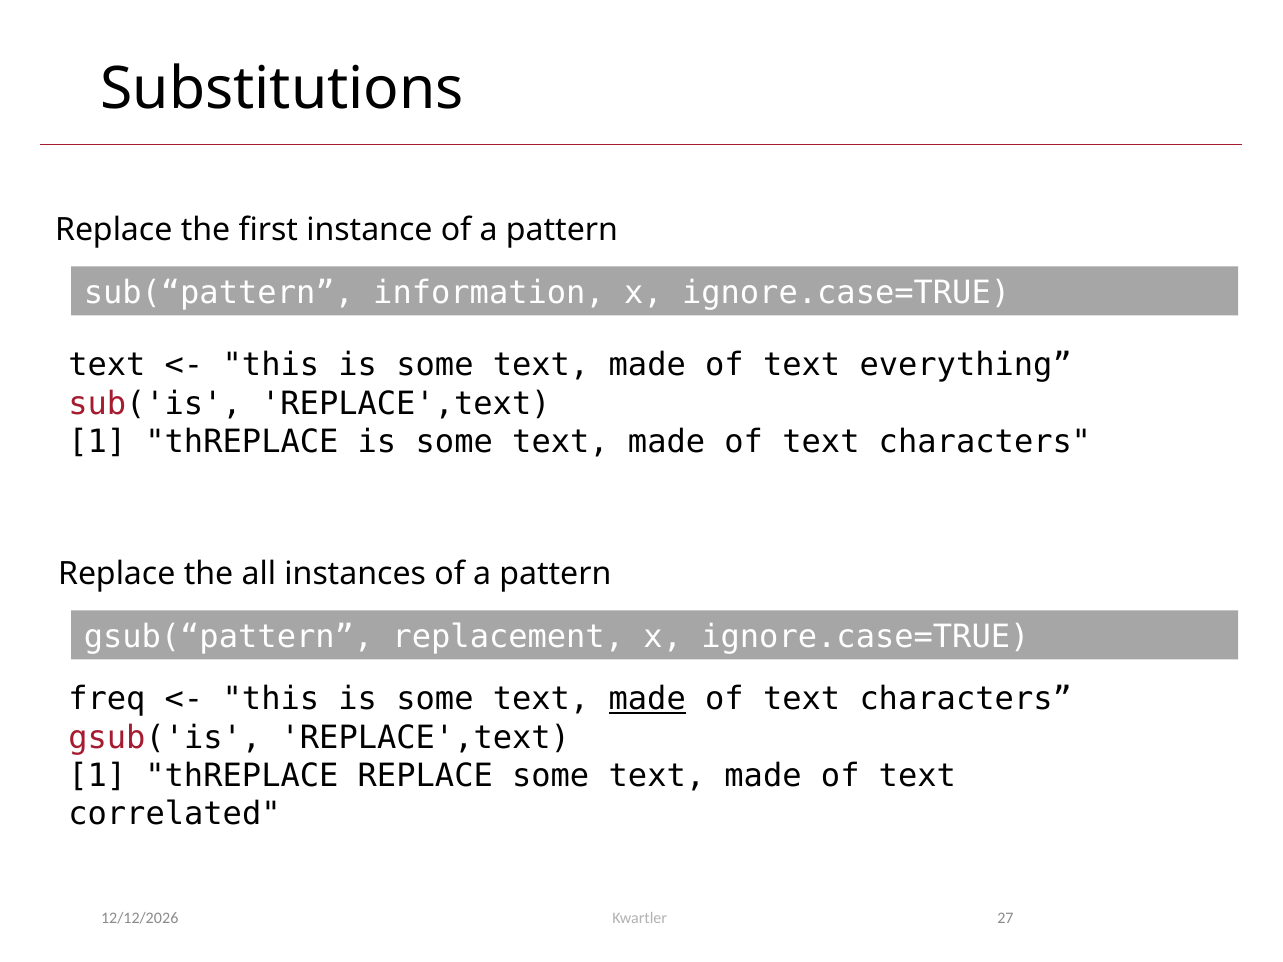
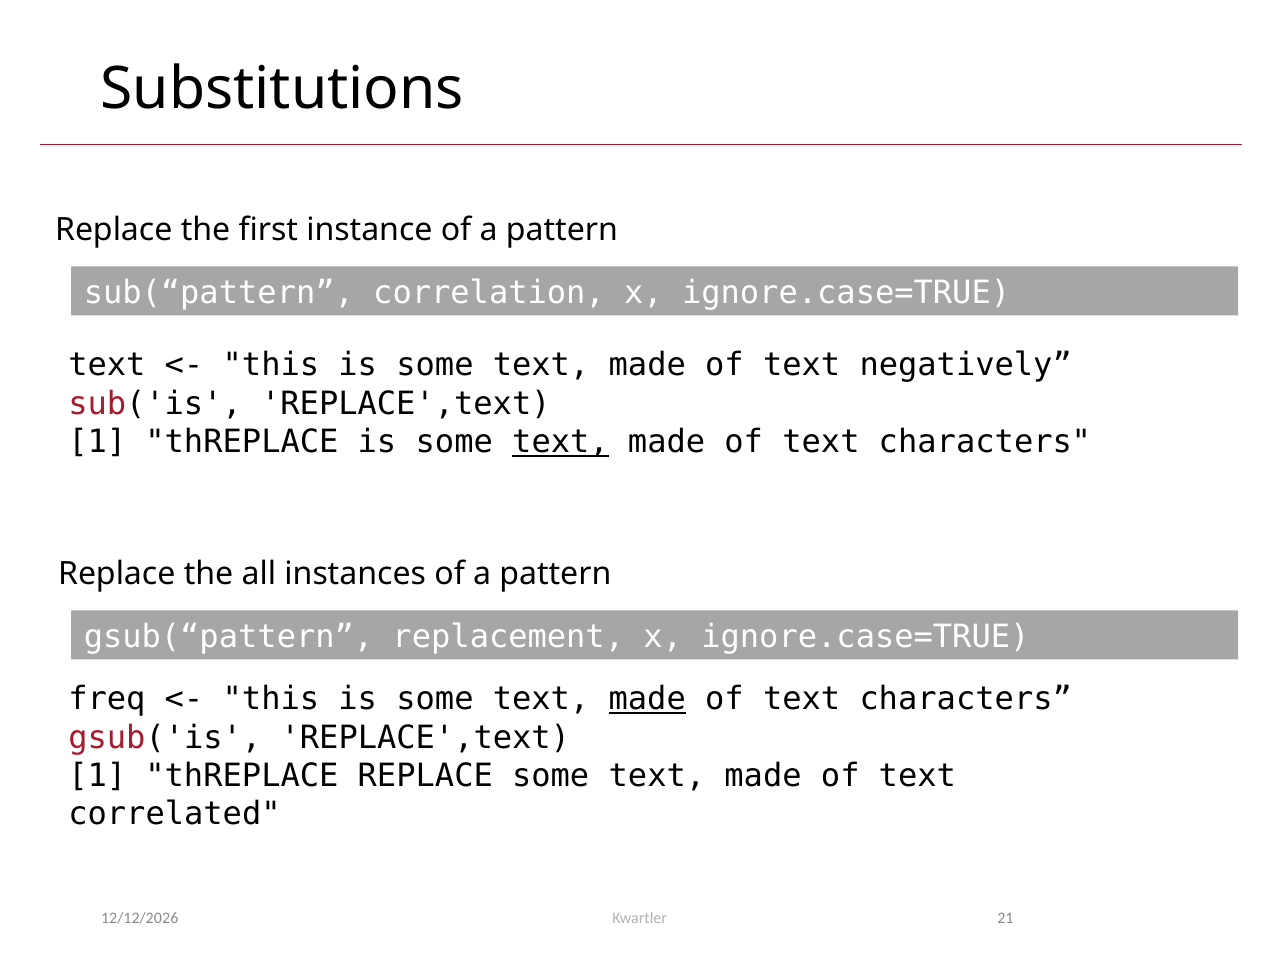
information: information -> correlation (489, 293)
everything: everything -> negatively (966, 365)
text underline: none -> present (560, 442)
27: 27 -> 21 (1005, 919)
